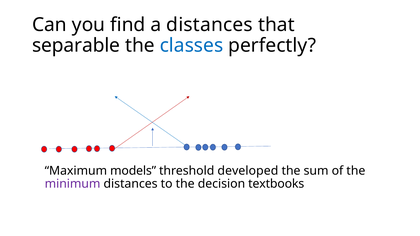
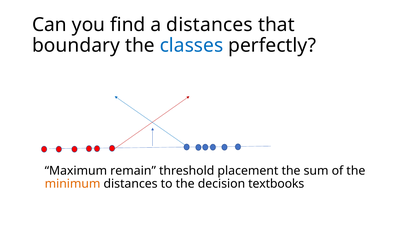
separable: separable -> boundary (76, 46)
models: models -> remain (133, 171)
developed: developed -> placement (248, 171)
minimum colour: purple -> orange (73, 184)
